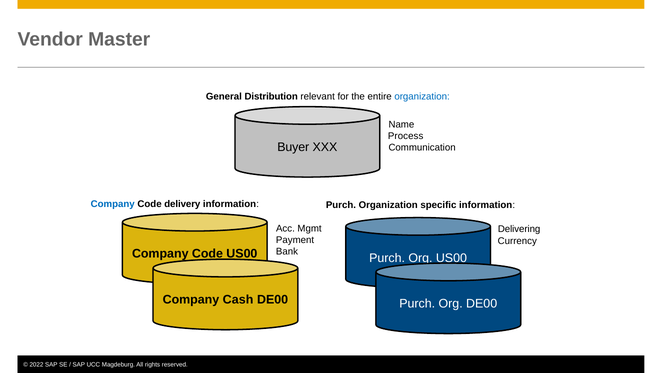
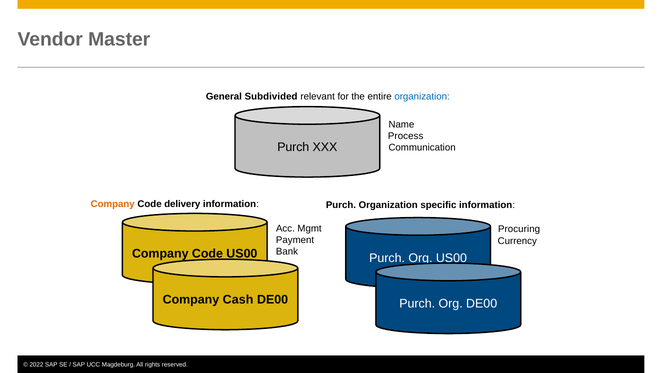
Distribution: Distribution -> Subdivided (271, 96)
Buyer: Buyer -> Purch (293, 147)
Company colour: blue -> orange (113, 204)
Delivering: Delivering -> Procuring (519, 229)
